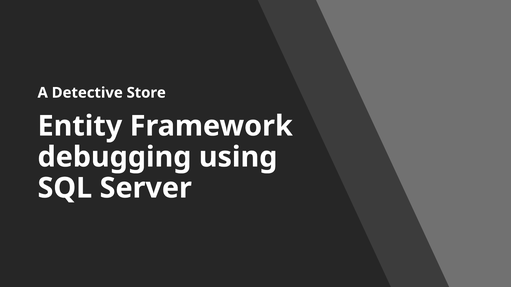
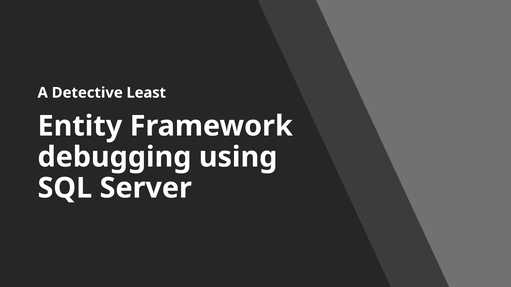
Store: Store -> Least (146, 93)
